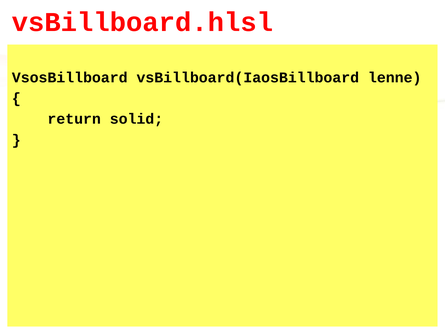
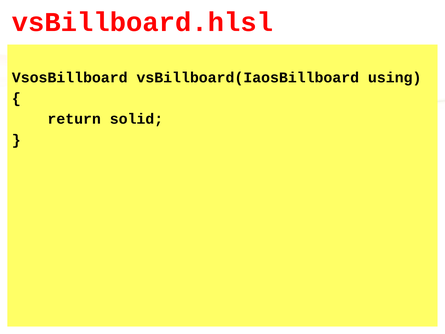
lenne: lenne -> using (395, 77)
